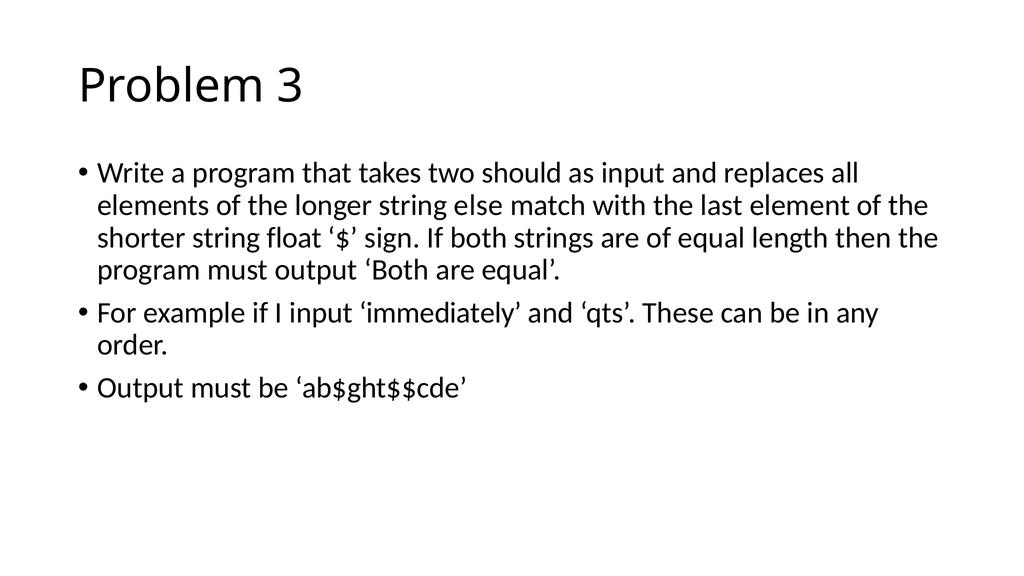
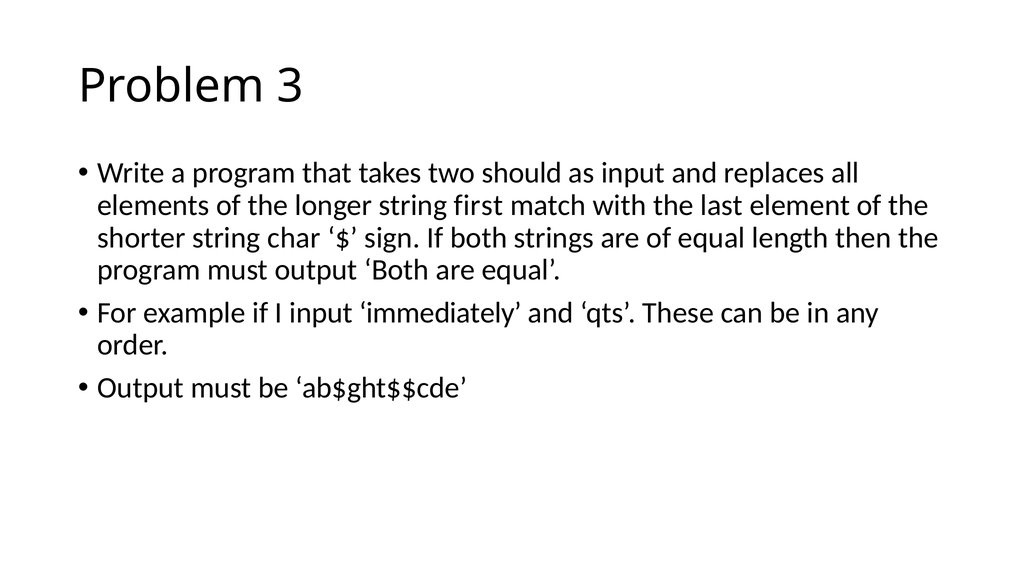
else: else -> first (478, 205)
float: float -> char (294, 238)
